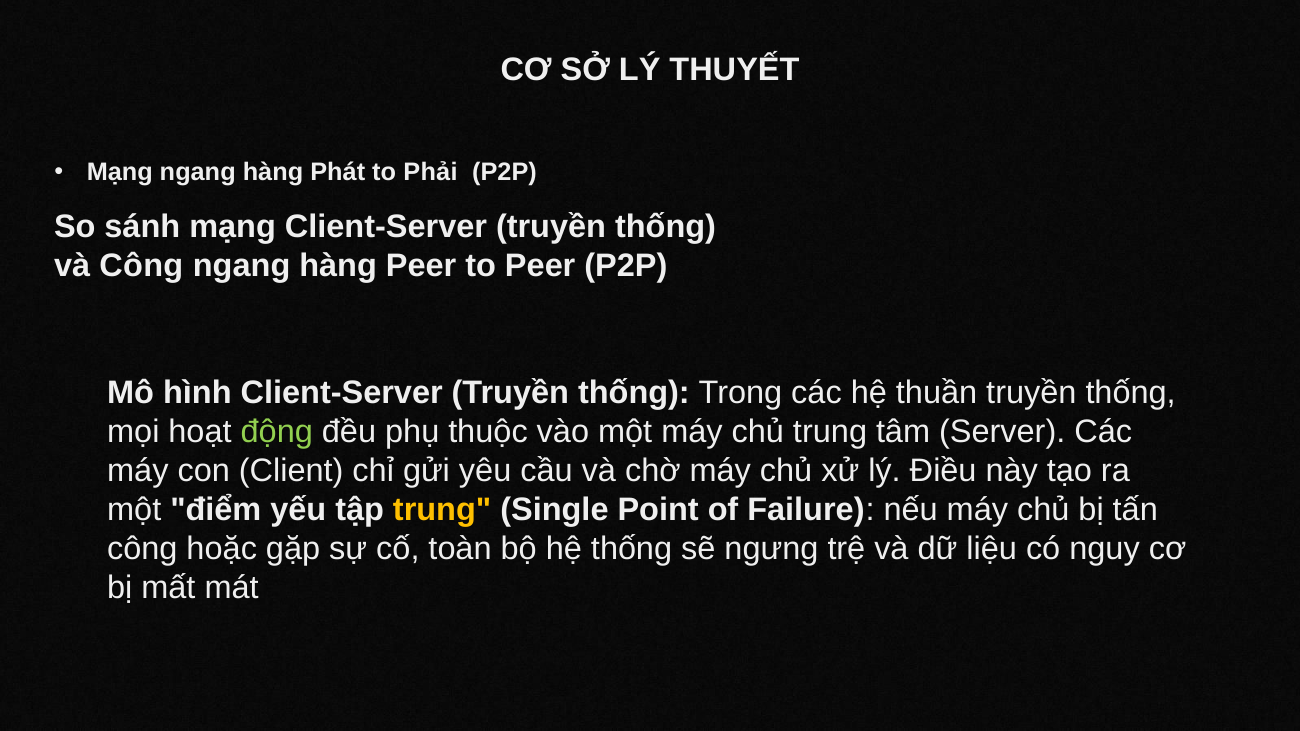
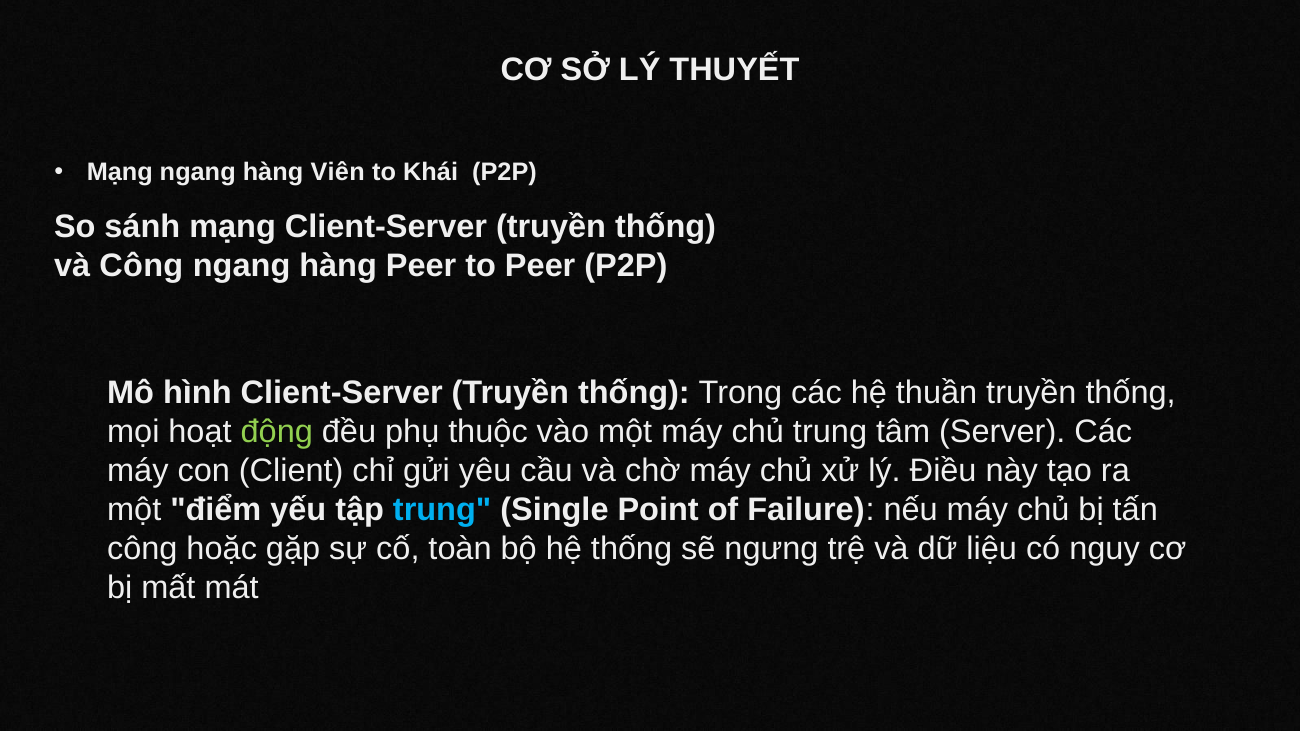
Phát: Phát -> Viên (338, 172)
Phải: Phải -> Khái (431, 172)
trung colour: yellow -> light blue (442, 510)
